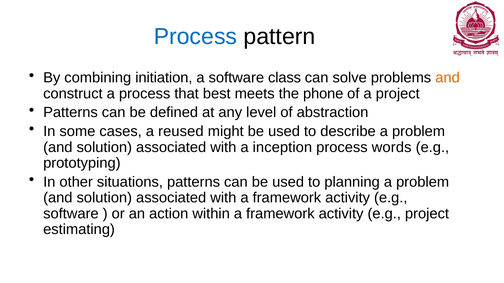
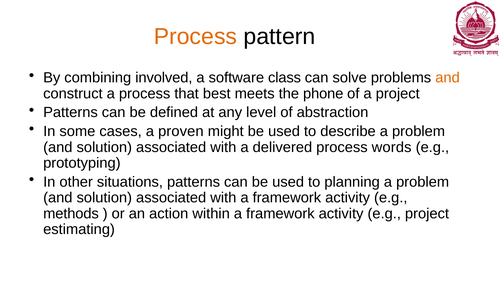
Process colour: blue -> orange (195, 37)
initiation: initiation -> involved (164, 78)
reused: reused -> proven (181, 132)
inception: inception -> delivered (282, 147)
software: software -> methods (71, 214)
